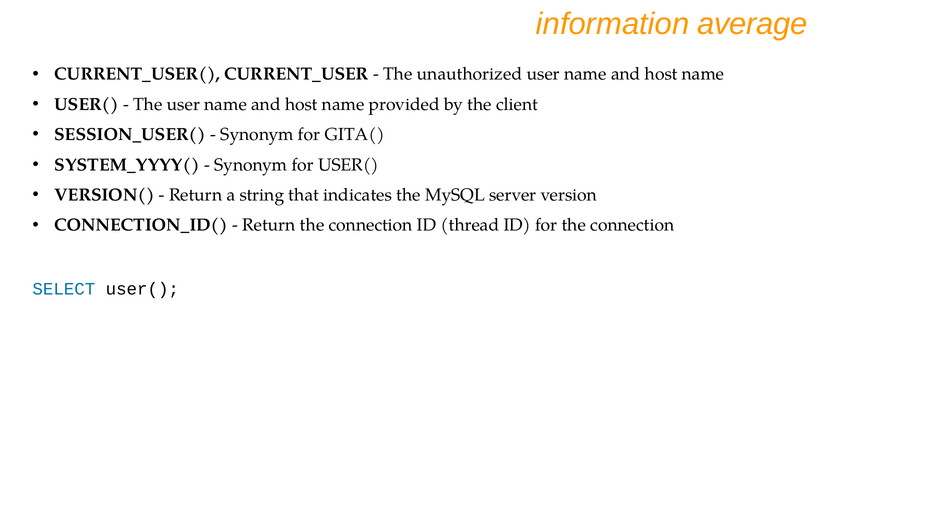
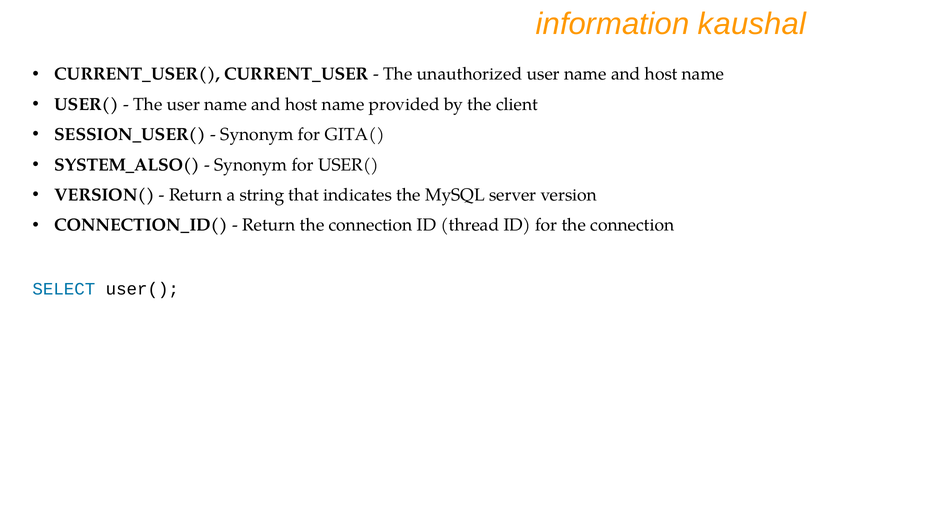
average: average -> kaushal (752, 24)
SYSTEM_YYYY(: SYSTEM_YYYY( -> SYSTEM_ALSO( (127, 165)
